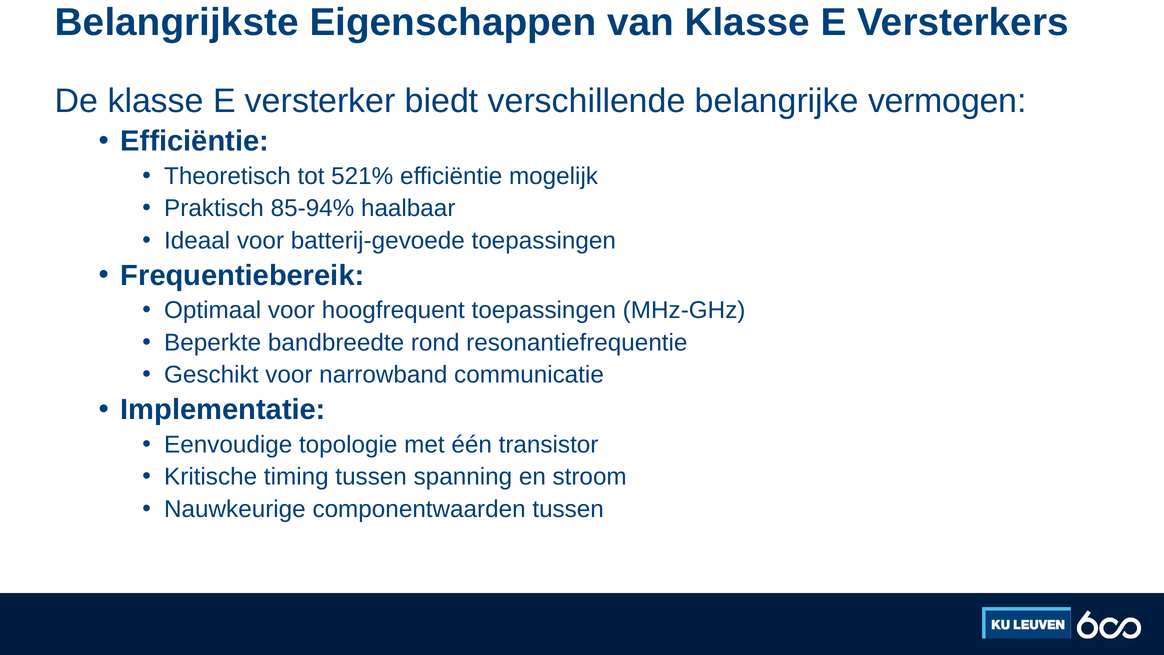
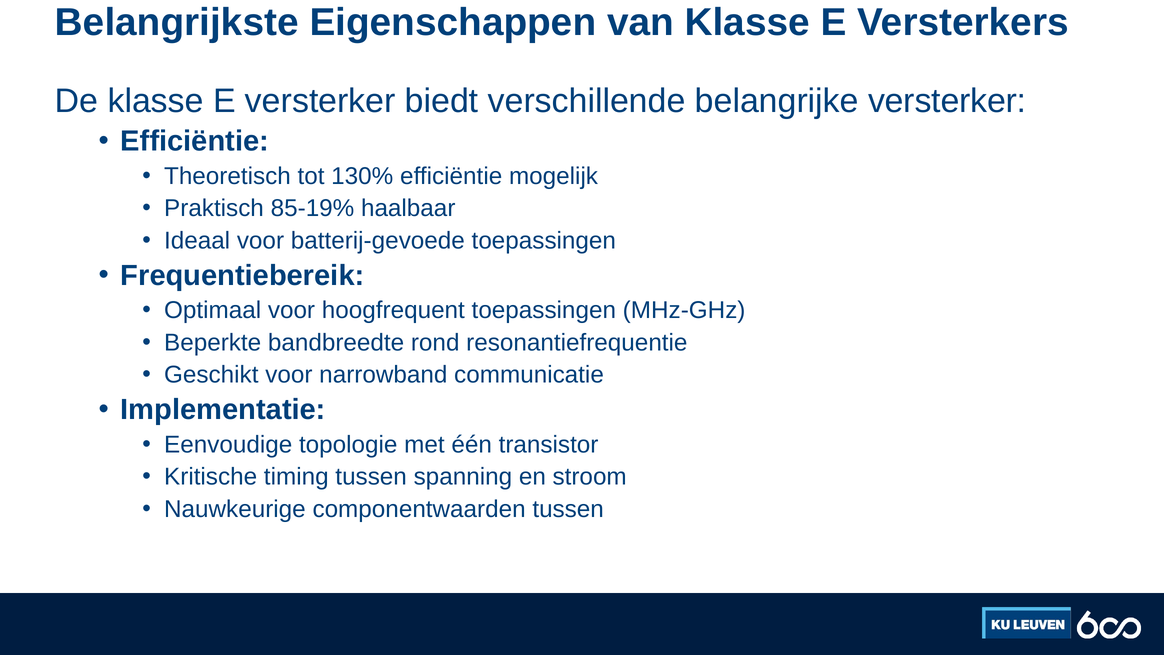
belangrijke vermogen: vermogen -> versterker (947, 101)
521%: 521% -> 130% (362, 176)
85-94%: 85-94% -> 85-19% (312, 208)
